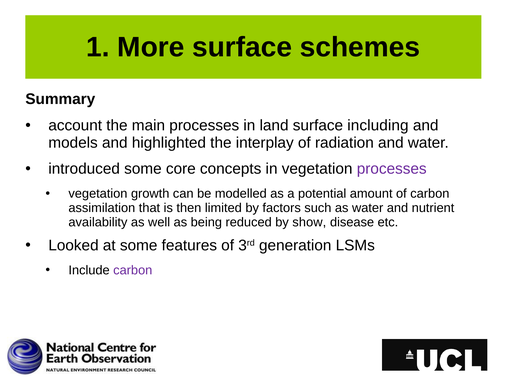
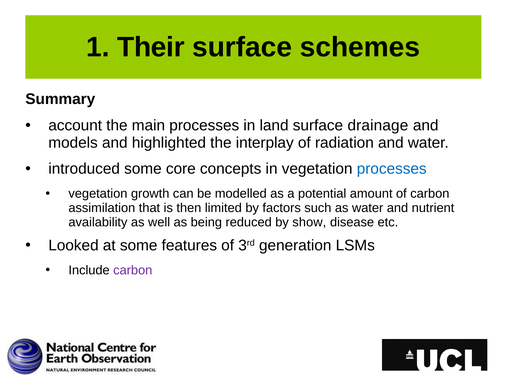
More: More -> Their (151, 47)
including: including -> drainage (378, 125)
processes colour: purple -> blue (392, 169)
